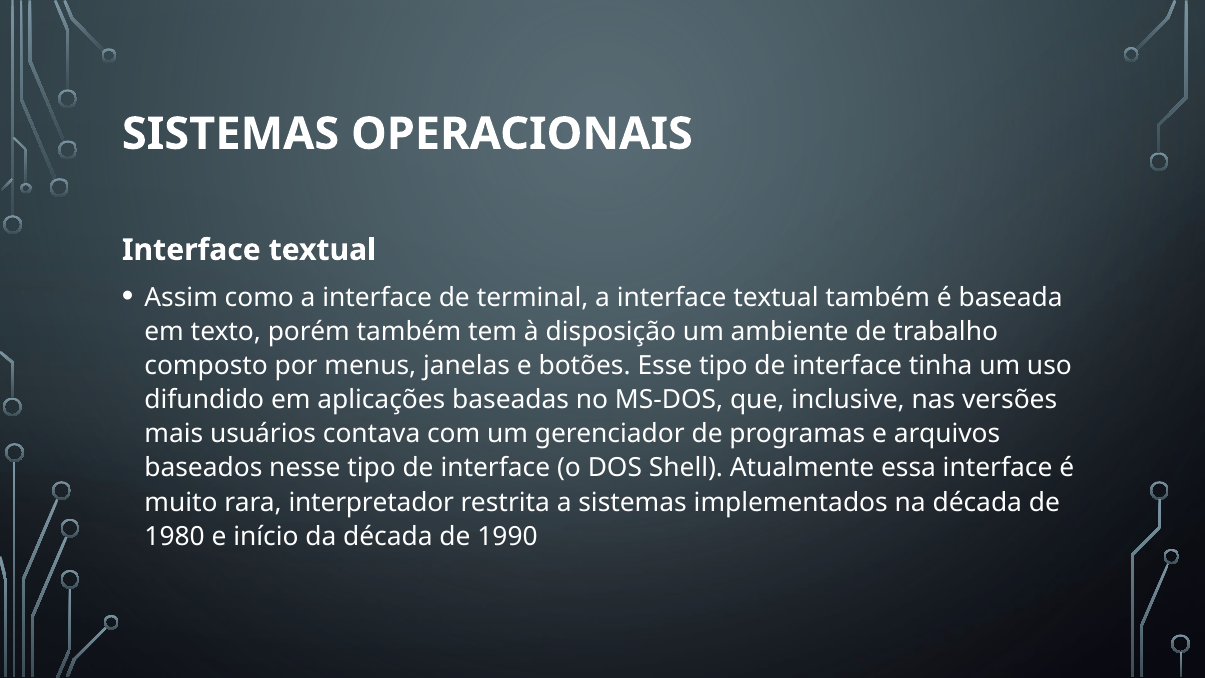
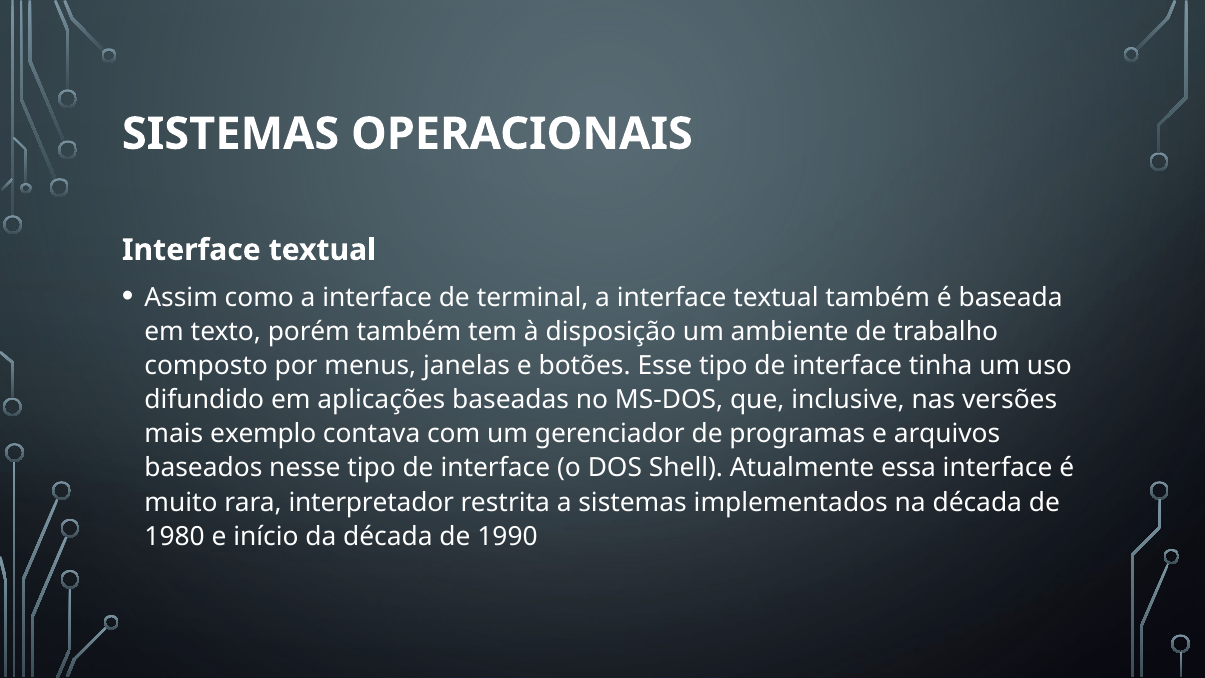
usuários: usuários -> exemplo (263, 434)
